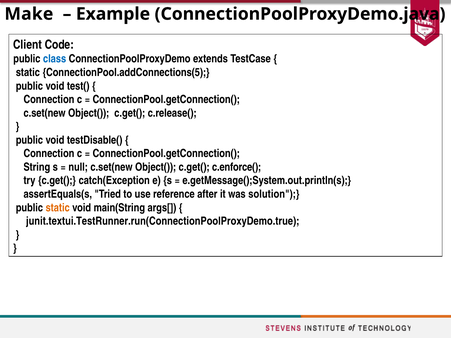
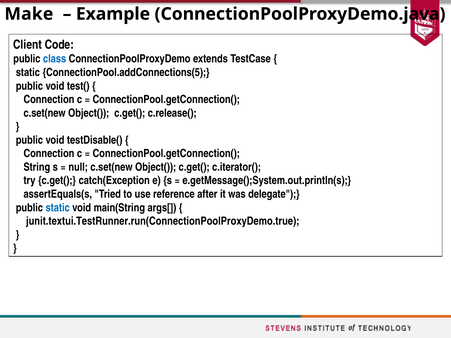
c.enforce(: c.enforce( -> c.iterator( (237, 167)
solution: solution -> delegate (274, 194)
static colour: orange -> blue (58, 208)
